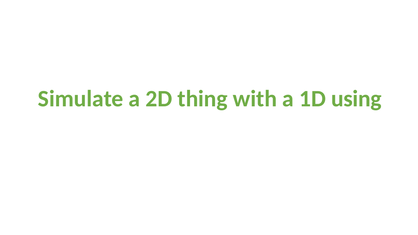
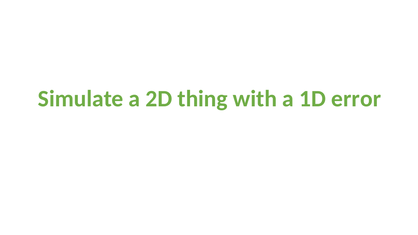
using: using -> error (356, 99)
